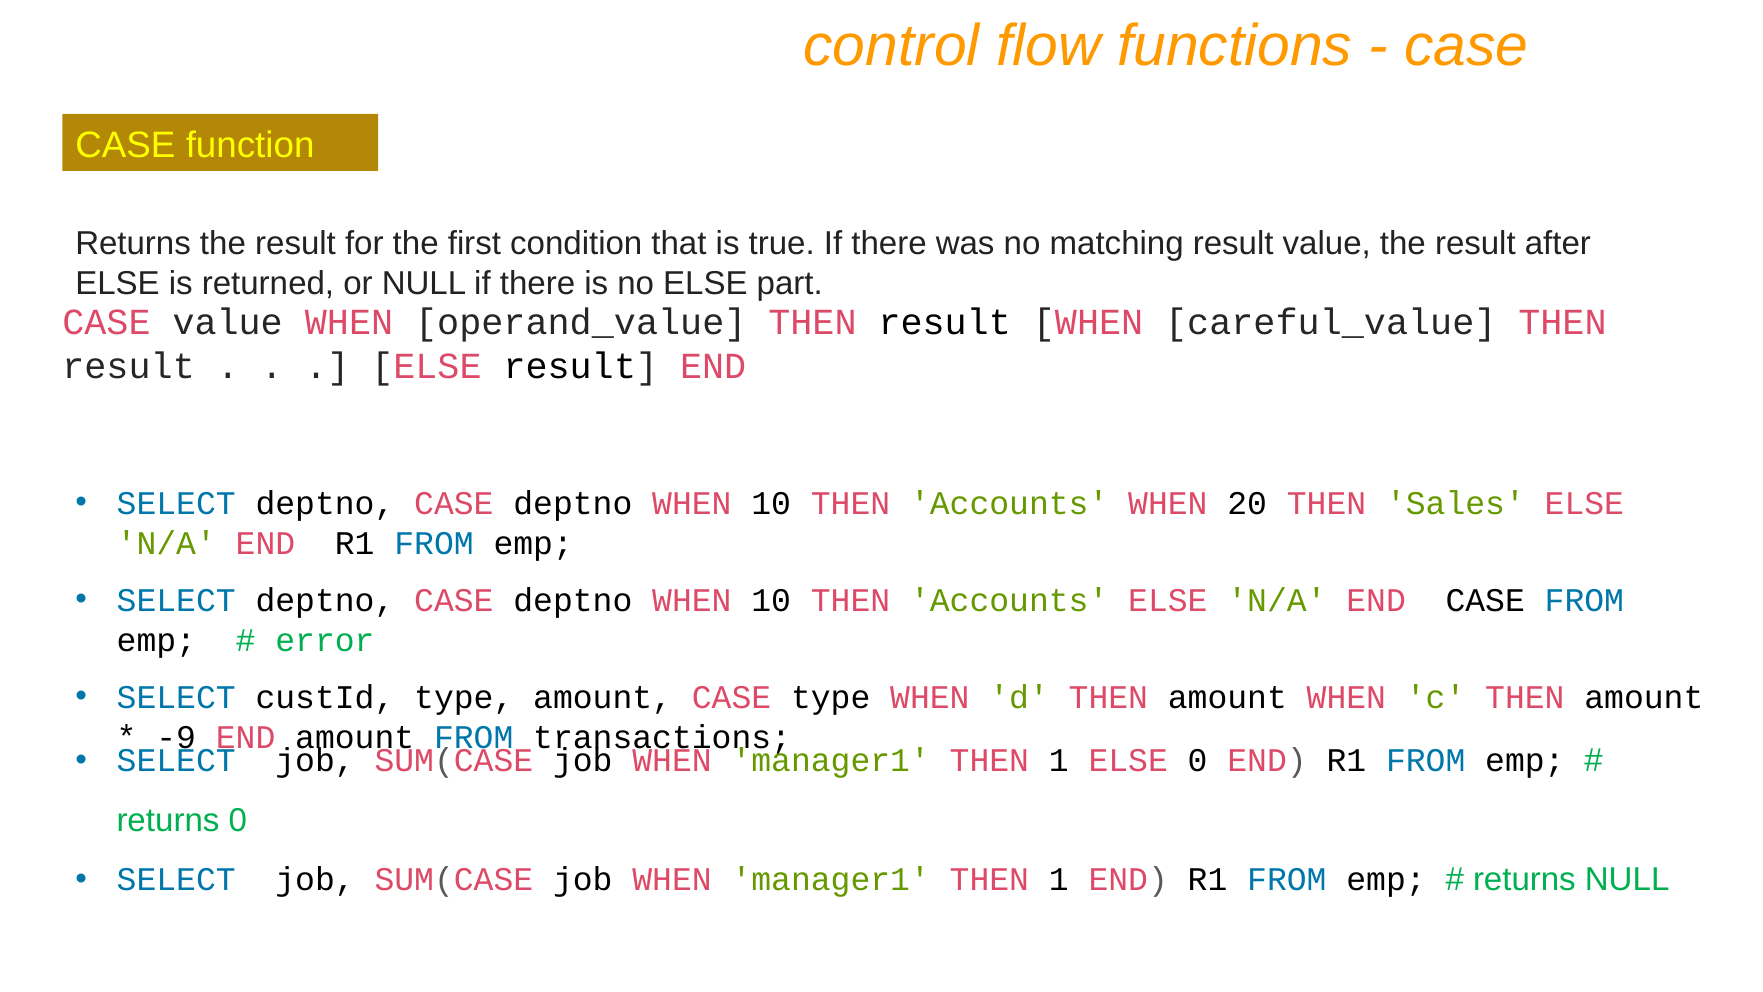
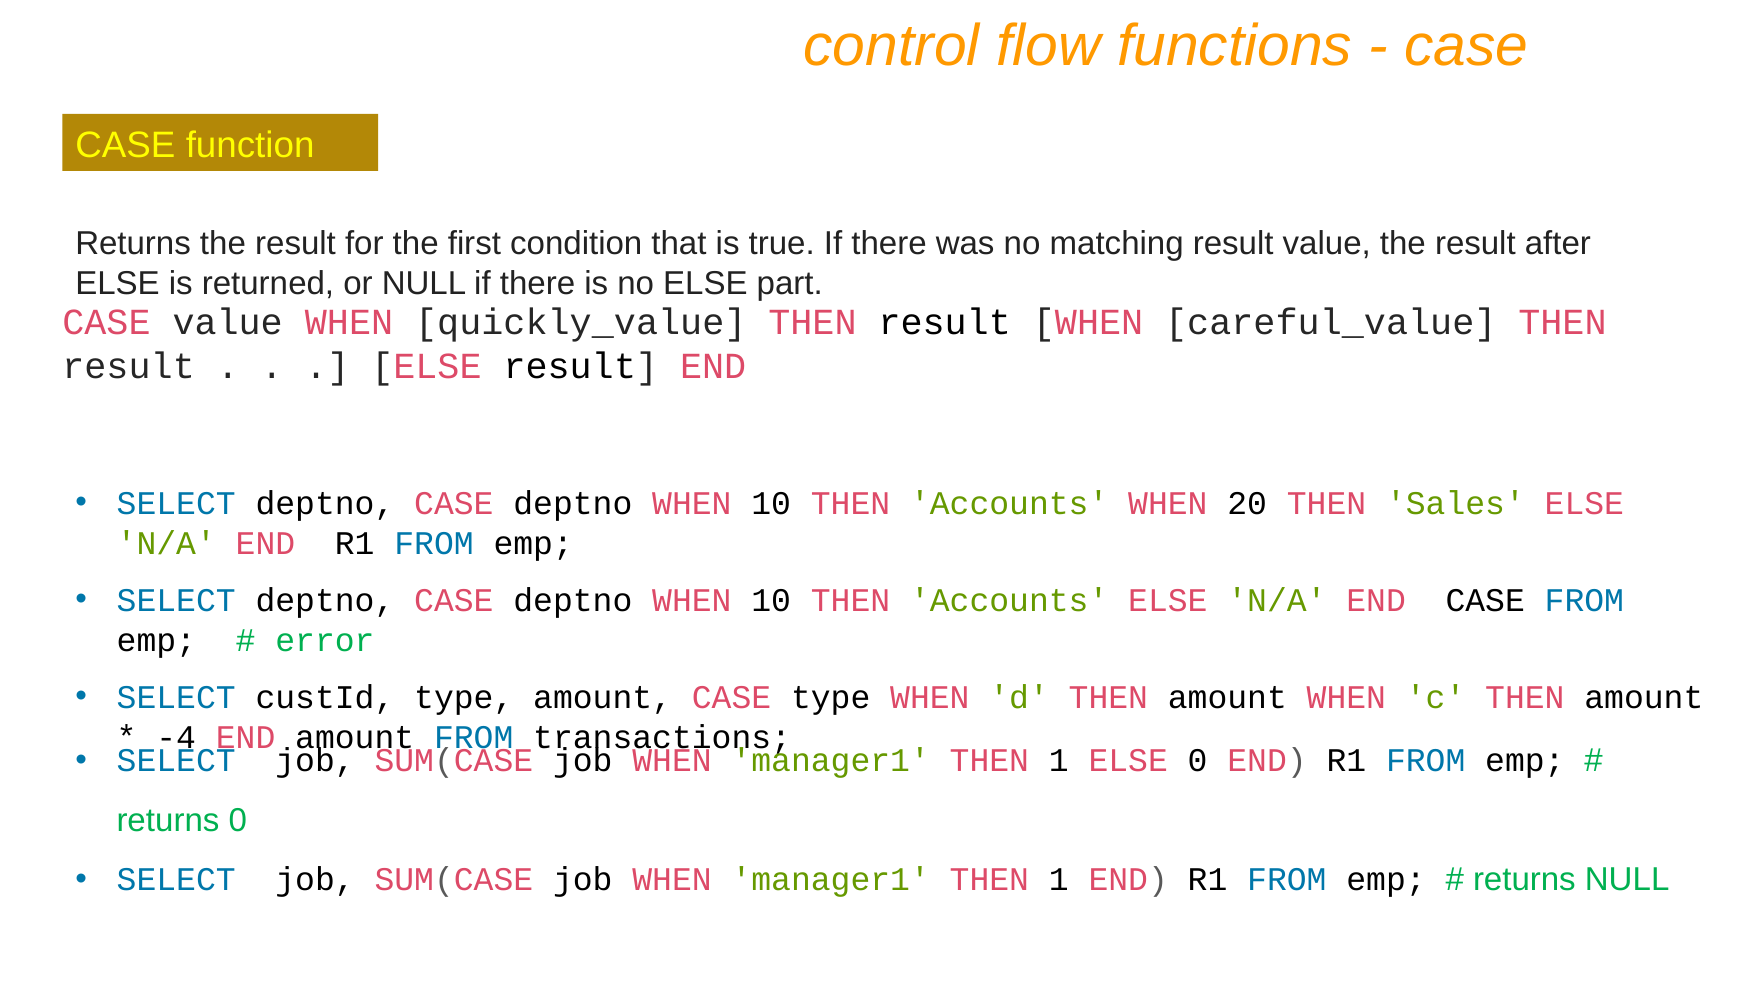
operand_value: operand_value -> quickly_value (581, 322)
-9: -9 -> -4 (176, 737)
